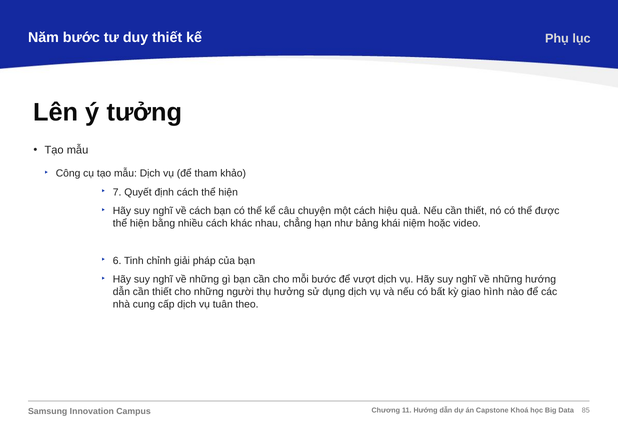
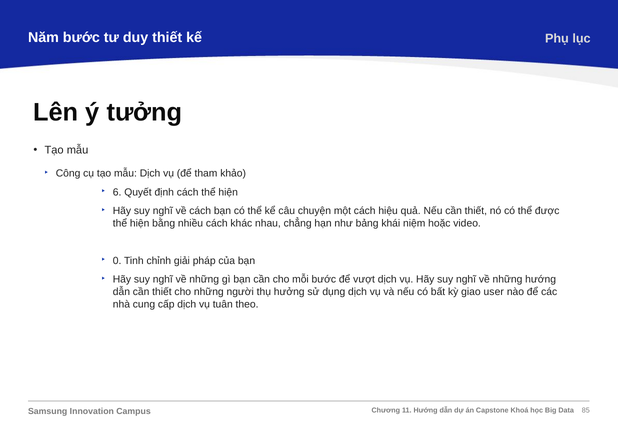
7: 7 -> 6 (117, 192)
6: 6 -> 0 (117, 261)
hình: hình -> user (494, 292)
